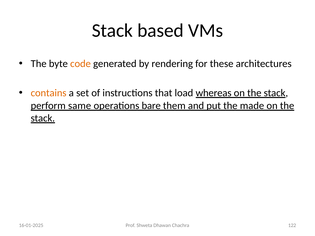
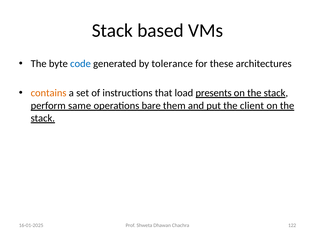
code colour: orange -> blue (80, 64)
rendering: rendering -> tolerance (172, 64)
whereas: whereas -> presents (214, 93)
made: made -> client (252, 106)
